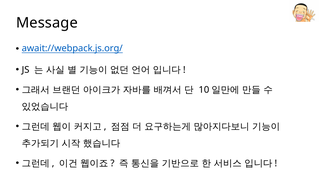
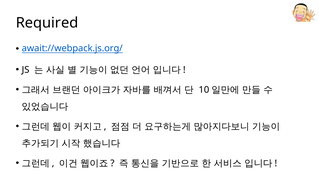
Message: Message -> Required (47, 23)
